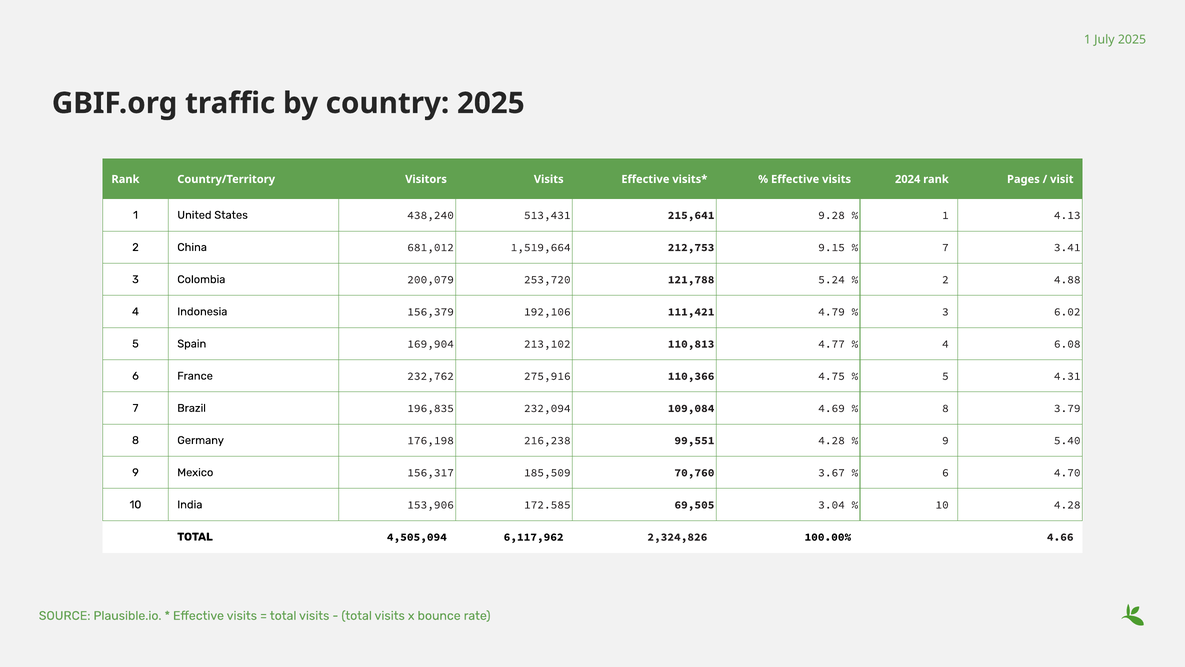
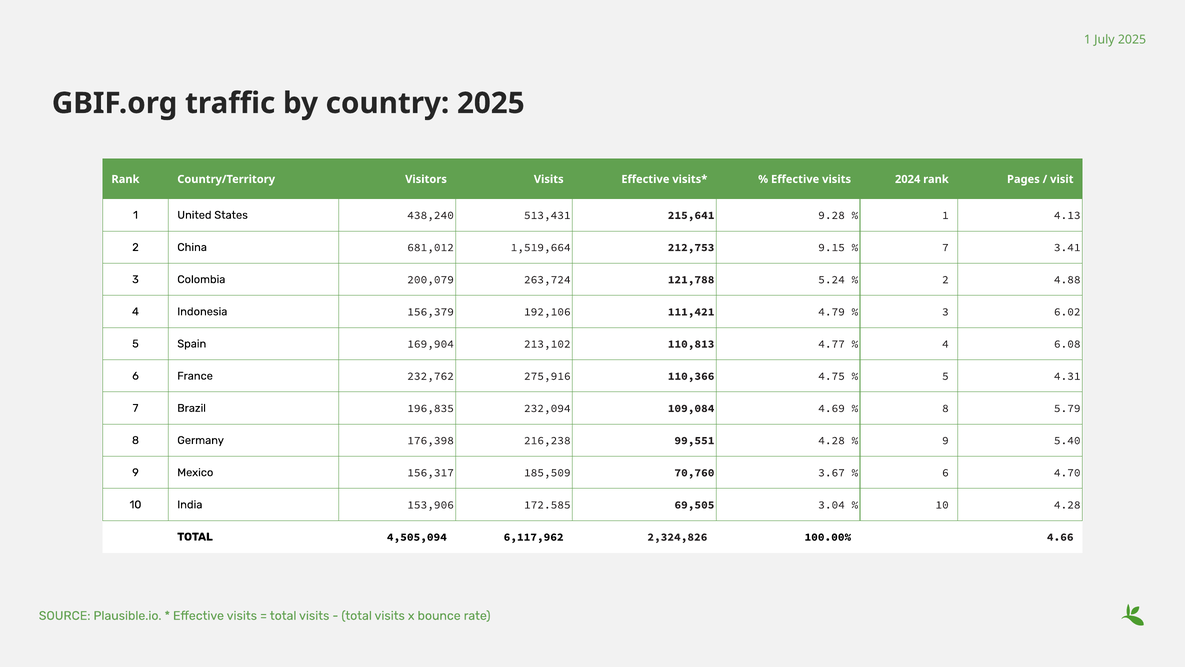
253,720: 253,720 -> 263,724 (547, 279)
3.79: 3.79 -> 5.79 (1067, 408)
176,198: 176,198 -> 176,398 (431, 440)
